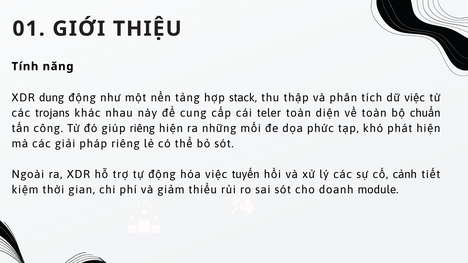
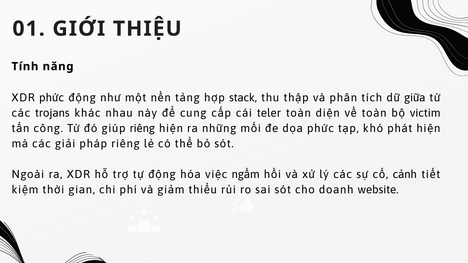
XDR dung: dung -> phức (51, 98)
dữ việc: việc -> giữa (415, 98)
chuẩn: chuẩn -> victim (425, 113)
tuyến: tuyến -> ngầm (246, 175)
module: module -> website (378, 190)
